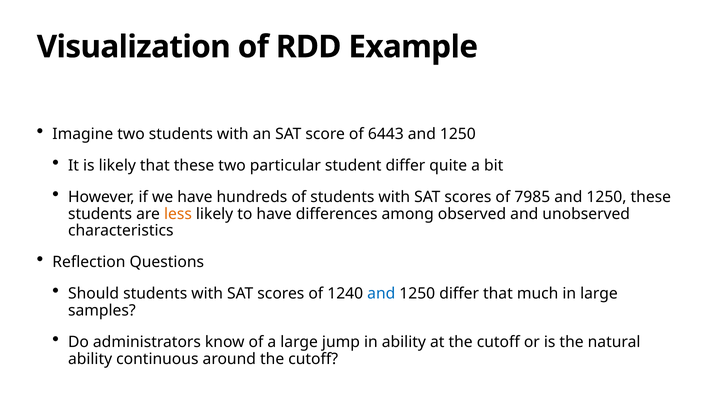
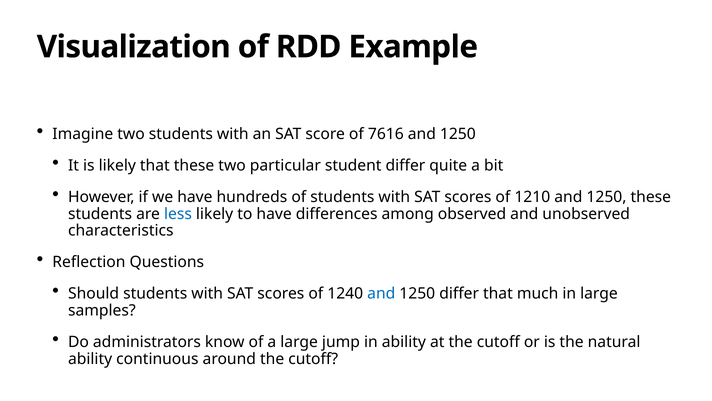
6443: 6443 -> 7616 (386, 134)
7985: 7985 -> 1210 (532, 197)
less colour: orange -> blue (178, 214)
